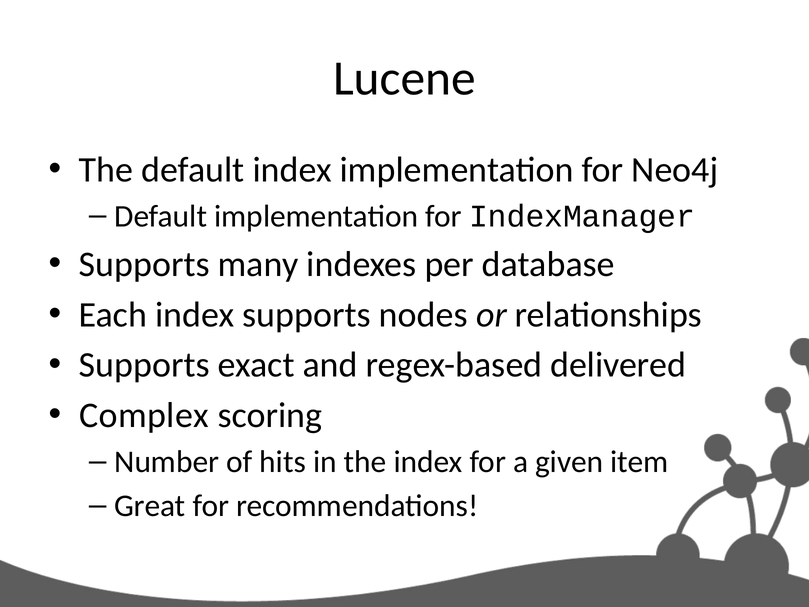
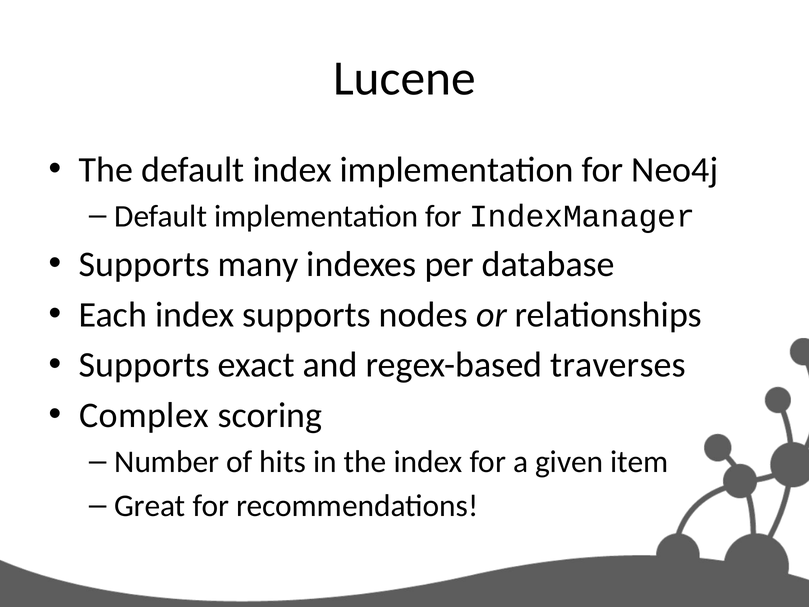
delivered: delivered -> traverses (618, 365)
